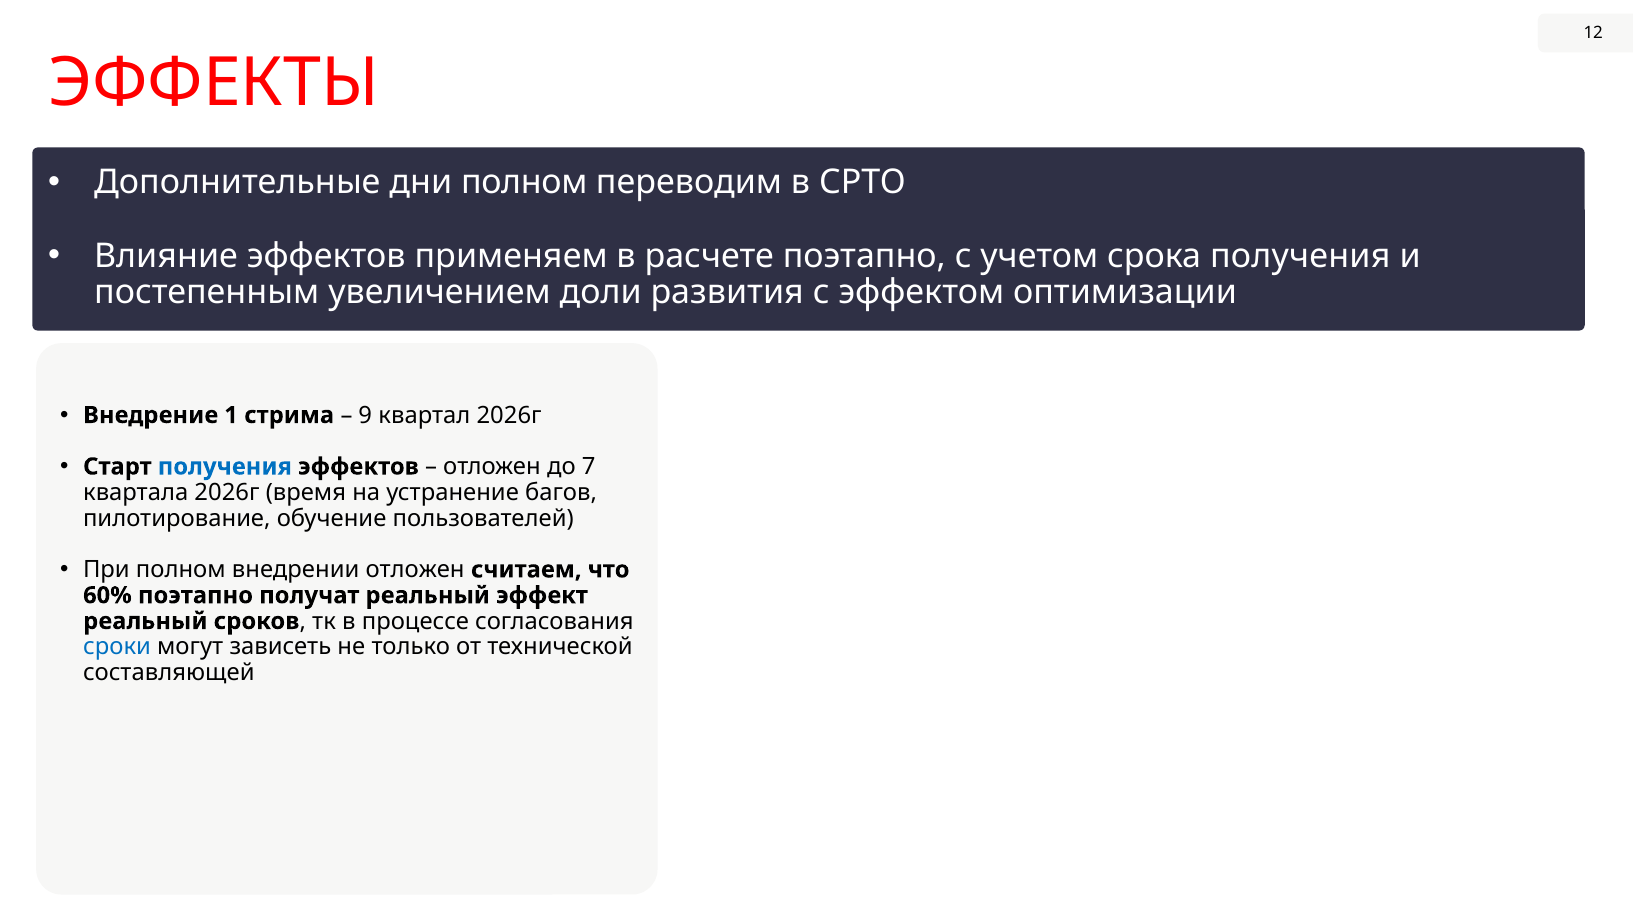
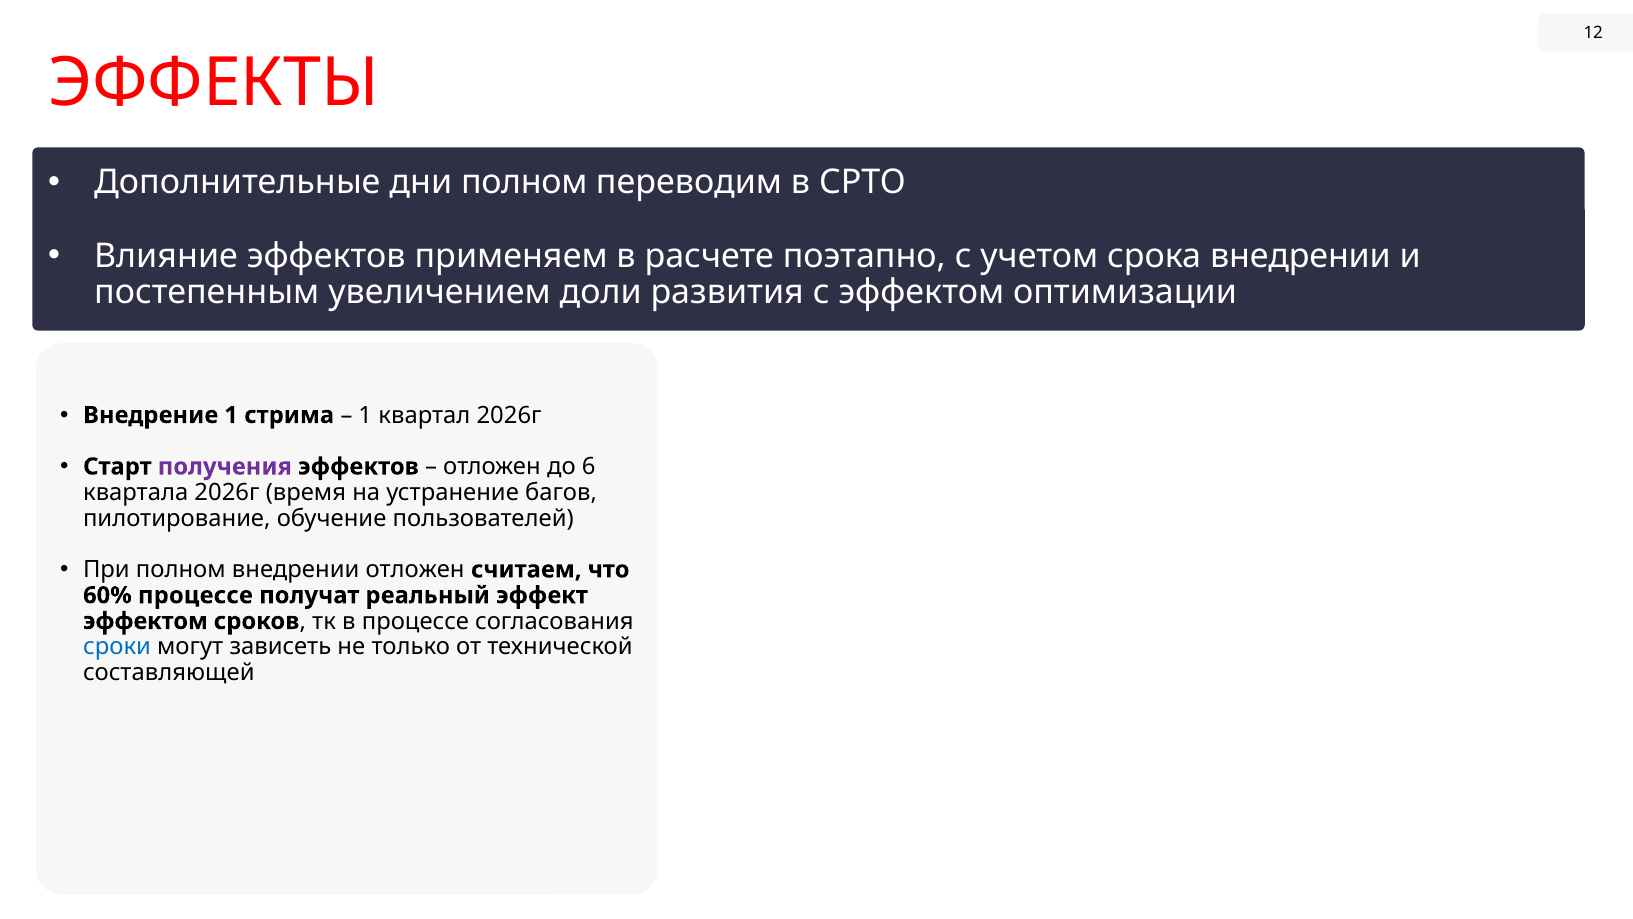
срока получения: получения -> внедрении (1300, 256)
9: 9 -> 1 (365, 415)
получения colour: blue -> purple (225, 466)
7: 7 -> 6 (589, 466)
60% поэтапно: поэтапно -> процессе (195, 595)
реальный: реальный -> эффектом (145, 621)
